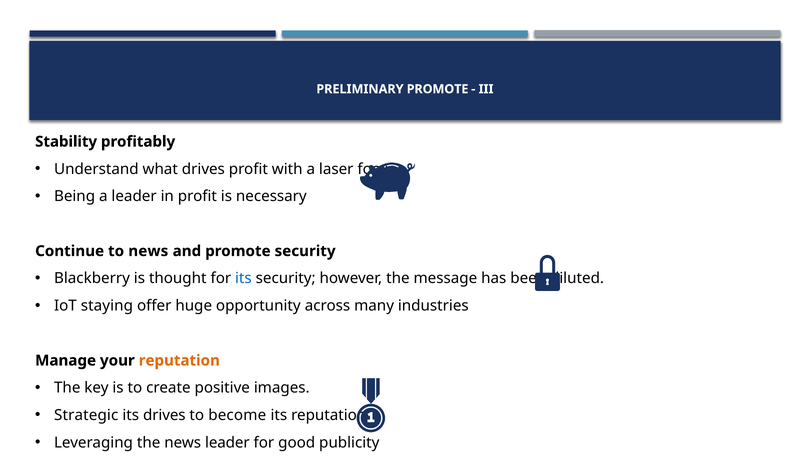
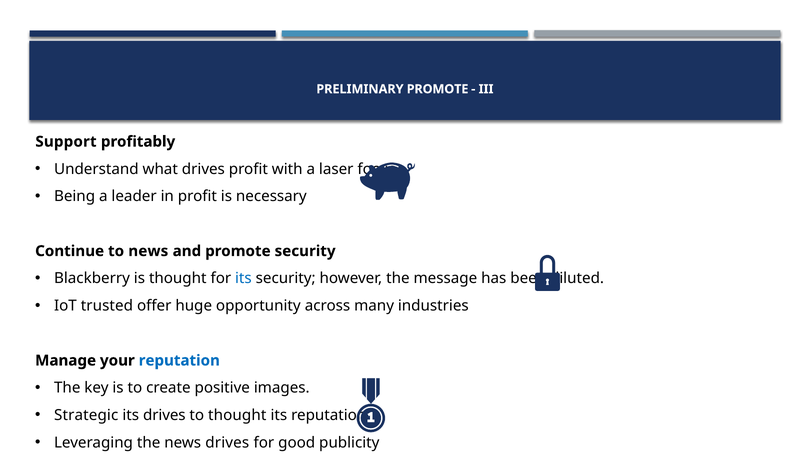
Stability: Stability -> Support (66, 142)
staying: staying -> trusted (107, 306)
reputation colour: orange -> blue (179, 360)
to become: become -> thought (237, 415)
news leader: leader -> drives (227, 442)
